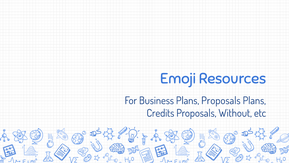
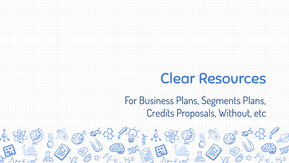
Emoji: Emoji -> Clear (178, 78)
Plans Proposals: Proposals -> Segments (221, 100)
